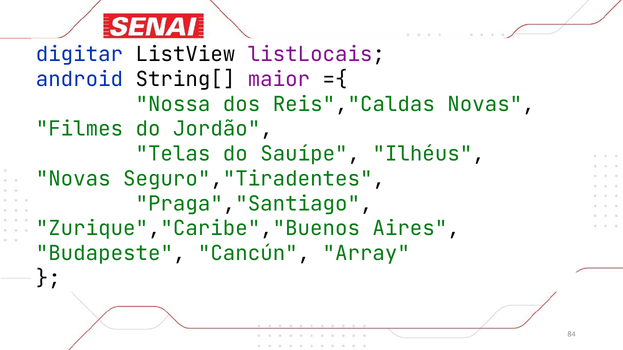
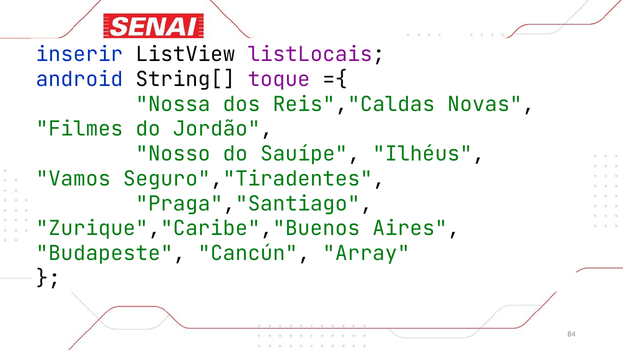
digitar: digitar -> inserir (79, 54)
maior: maior -> toque (279, 79)
Telas: Telas -> Nosso (173, 154)
Novas: Novas -> Vamos (73, 179)
